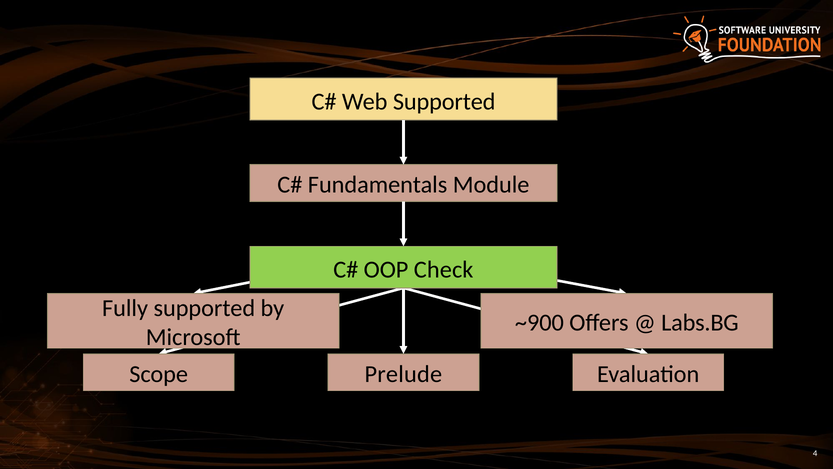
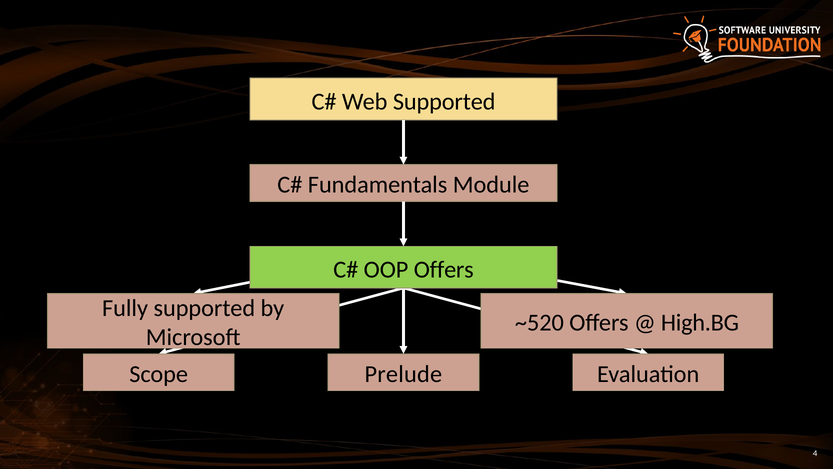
OOP Check: Check -> Offers (444, 270)
~900: ~900 -> ~520 (539, 322)
Labs.BG: Labs.BG -> High.BG (700, 322)
